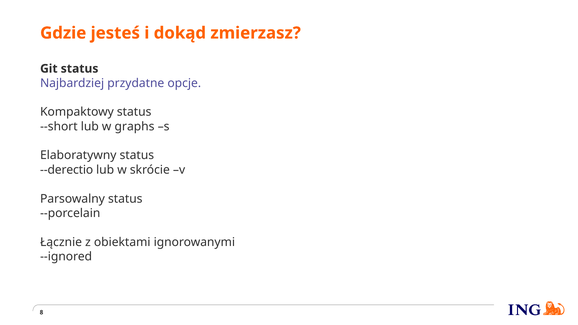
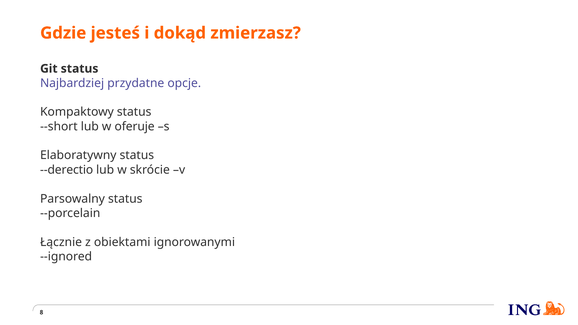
graphs: graphs -> oferuje (135, 126)
